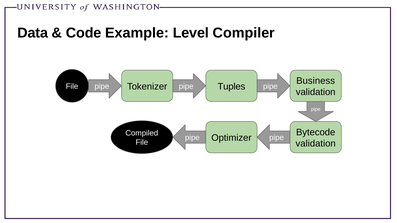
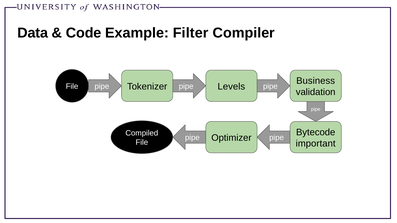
Level: Level -> Filter (191, 33)
Tuples: Tuples -> Levels (231, 87)
validation: validation -> important (316, 144)
